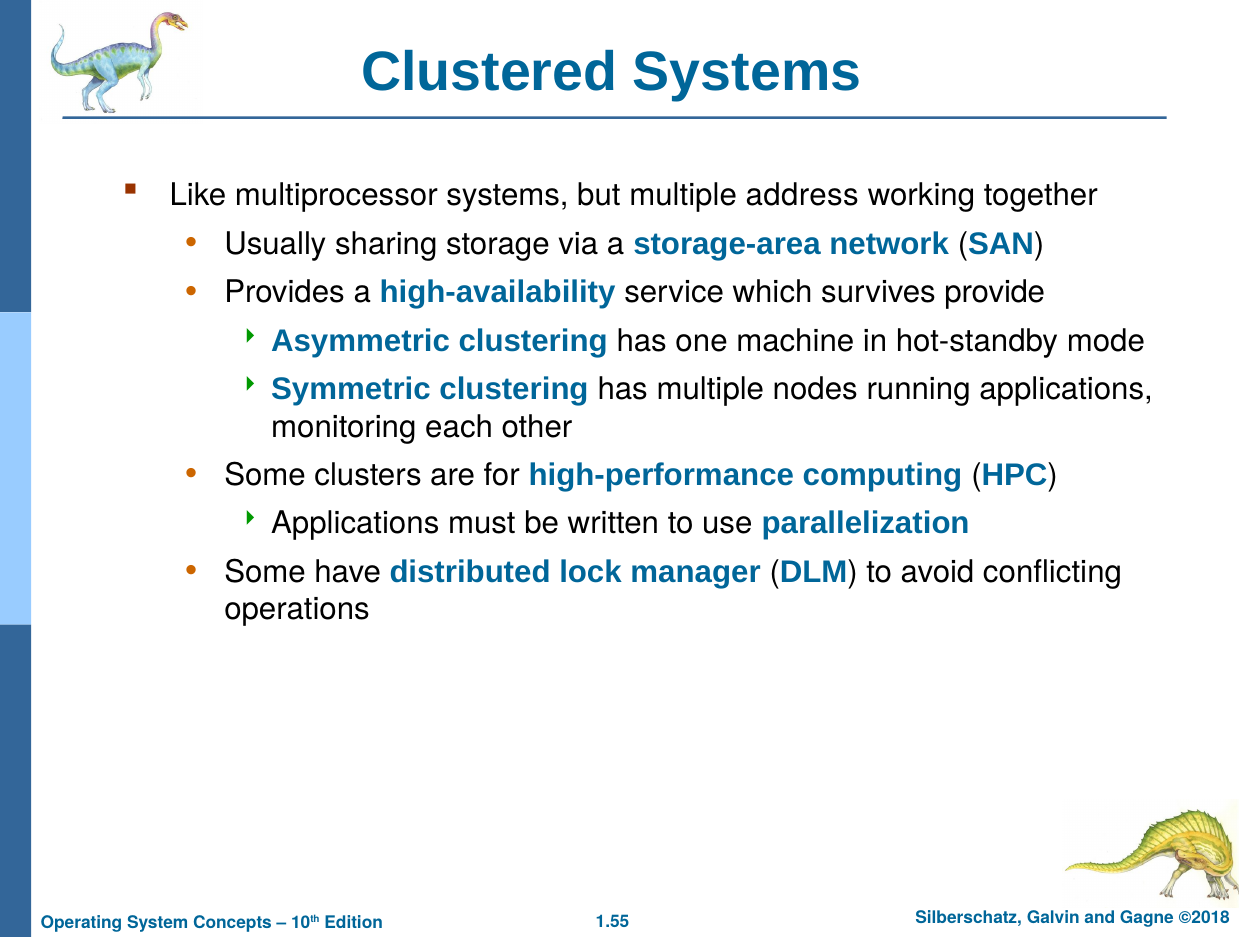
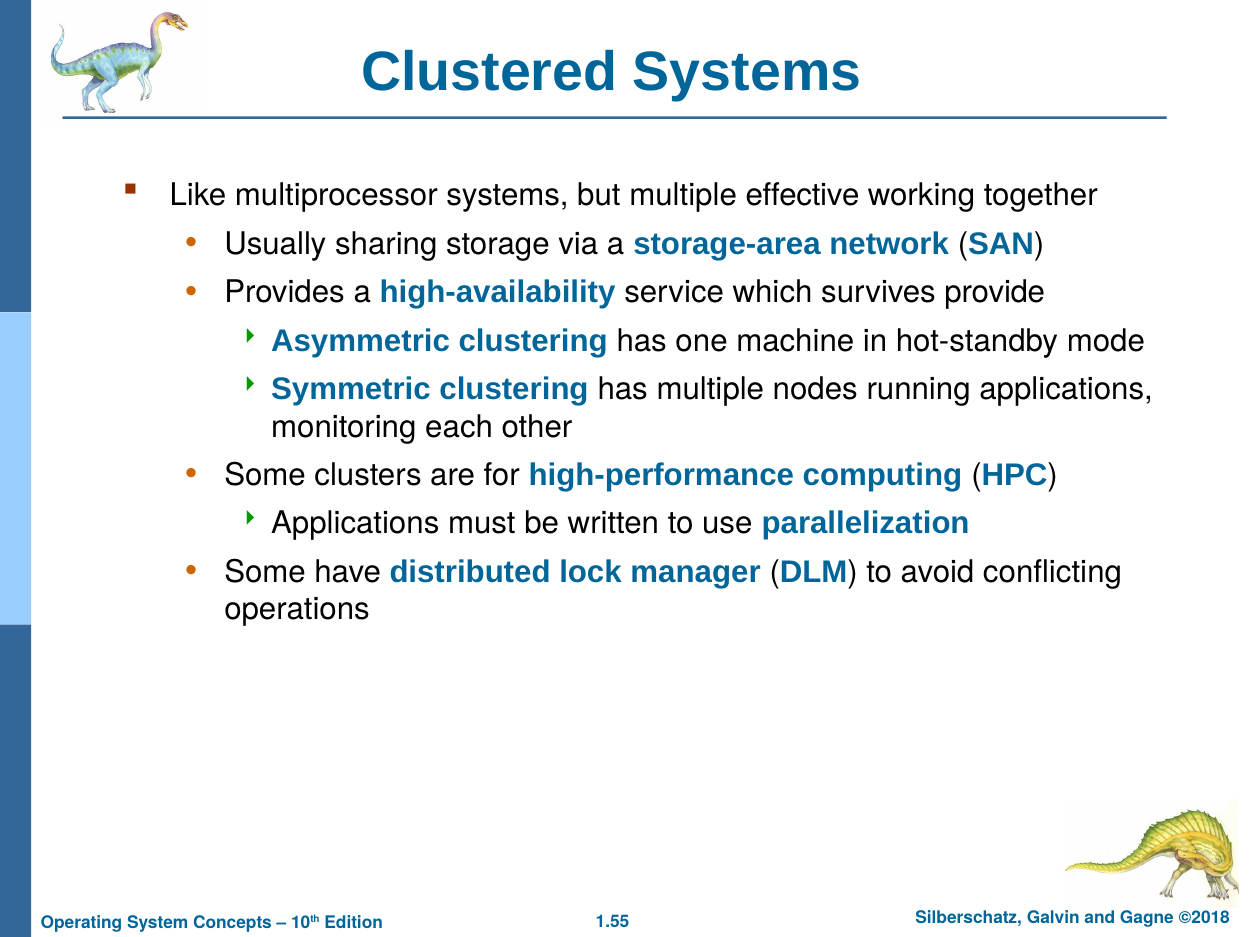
address: address -> effective (803, 196)
